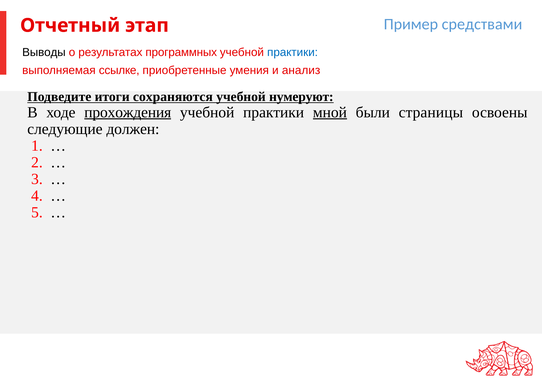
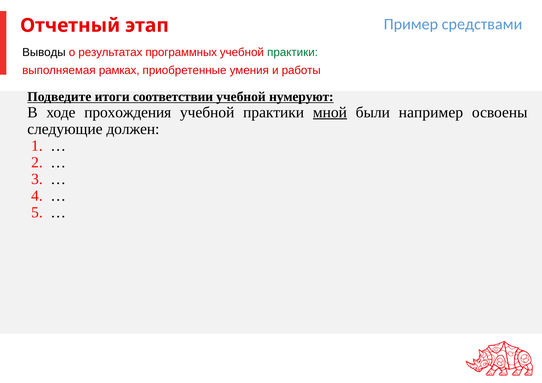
практики colour: blue -> green (293, 53)
ссылке: ссылке -> рамках (119, 71)
анализ: анализ -> работы (301, 71)
сохраняются: сохраняются -> соответствии (173, 97)
прохождения underline: present -> none (128, 112)
страницы: страницы -> например (431, 112)
